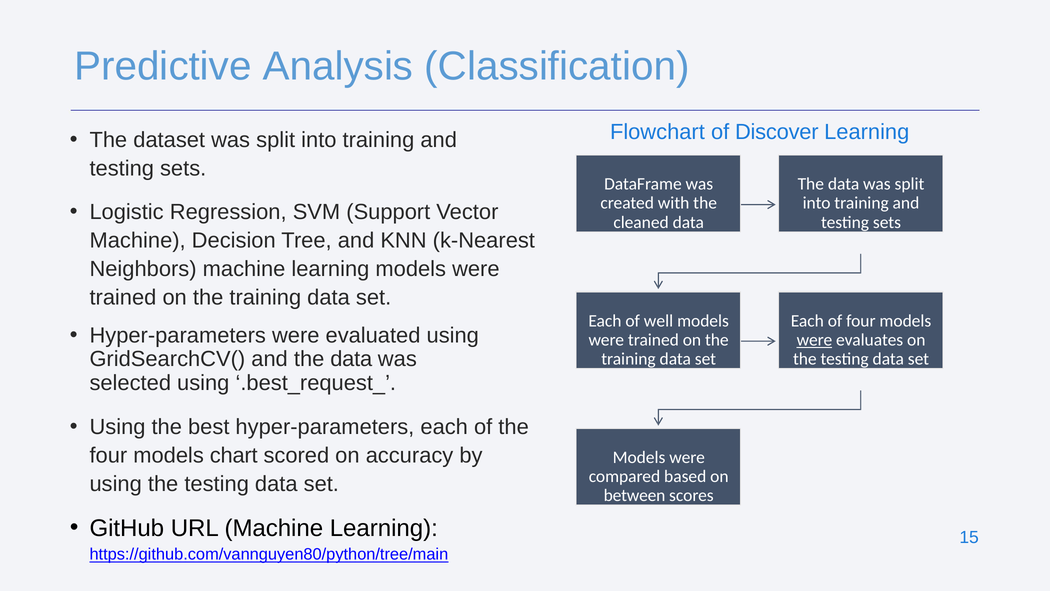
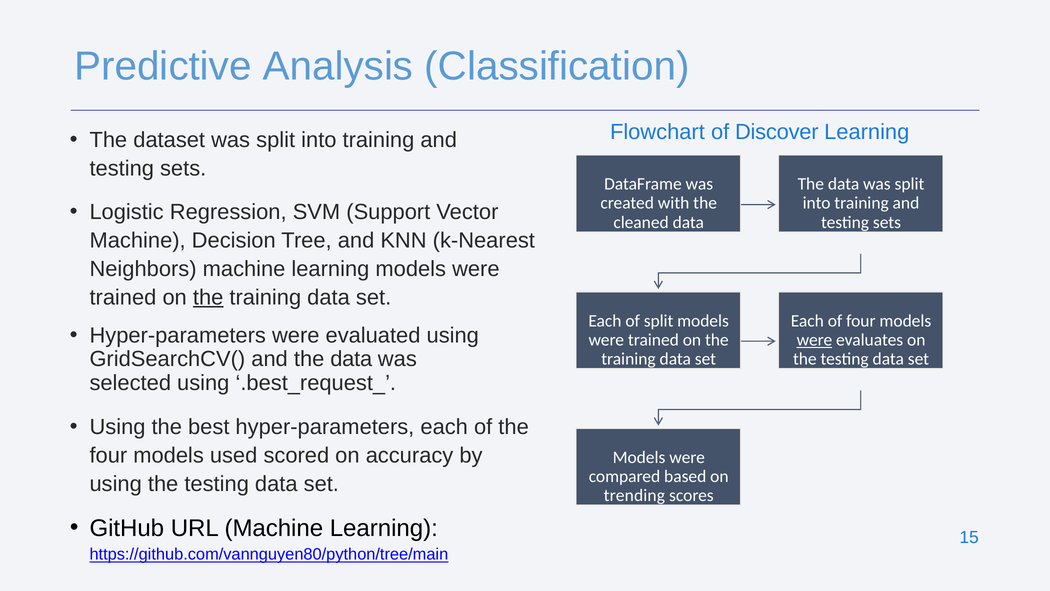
the underline: none -> present (208, 297)
of well: well -> split (659, 321)
chart: chart -> used (234, 455)
between: between -> trending (634, 495)
